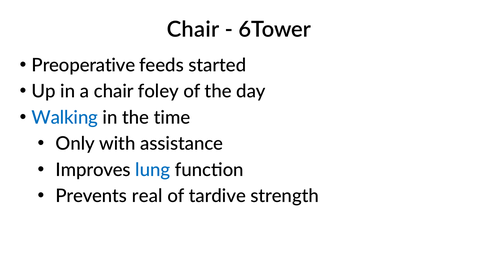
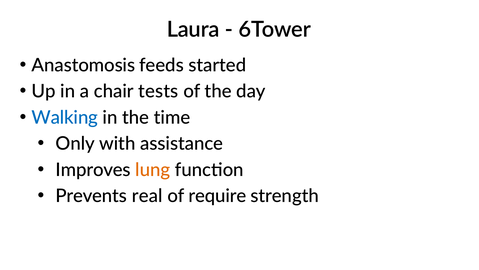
Chair: Chair -> Laura (193, 30)
Preoperative: Preoperative -> Anastomosis (83, 65)
foley: foley -> tests (158, 91)
lung colour: blue -> orange (153, 170)
tardive: tardive -> require (217, 196)
